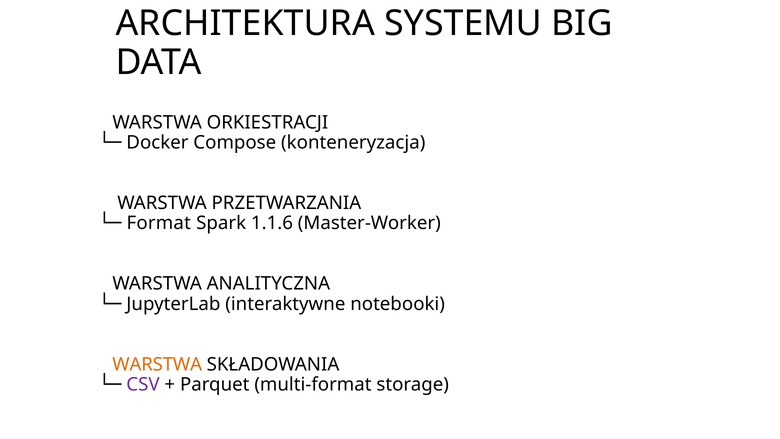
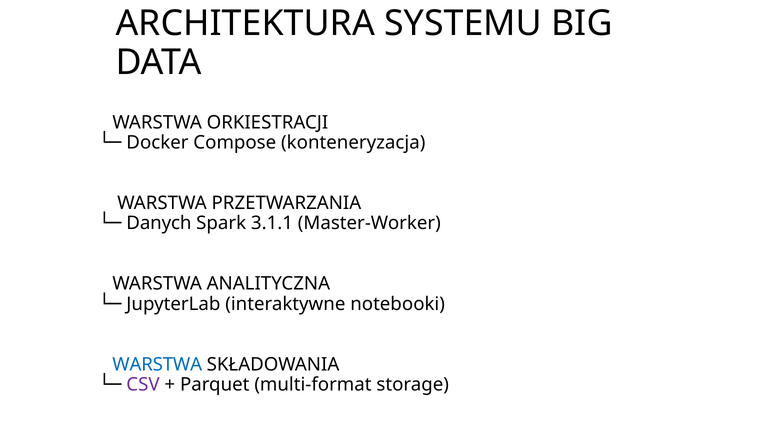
Format: Format -> Danych (159, 223)
1.1.6: 1.1.6 -> 3.1.1 (272, 223)
WARSTWA colour: orange -> blue (157, 364)
